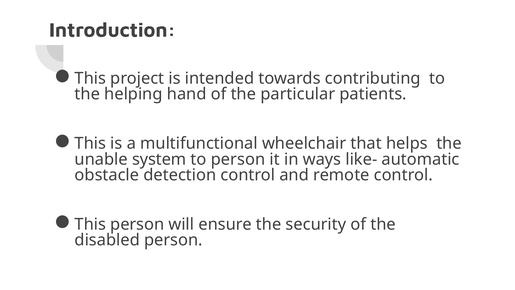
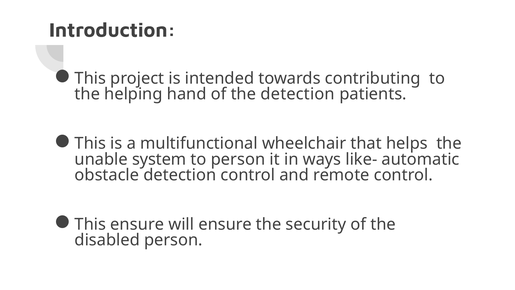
the particular: particular -> detection (298, 94)
This person: person -> ensure (137, 224)
